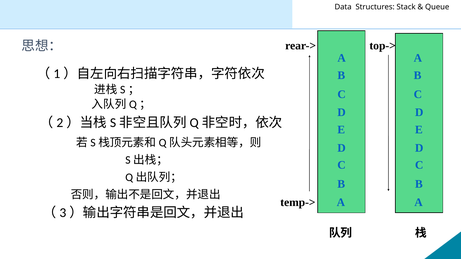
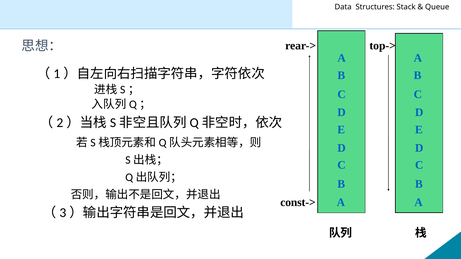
temp->: temp-> -> const-> (298, 203)
